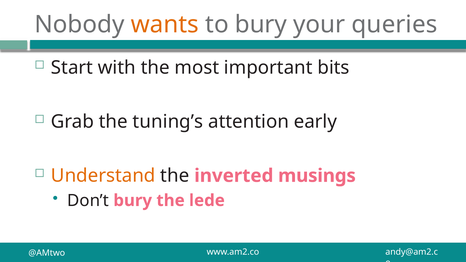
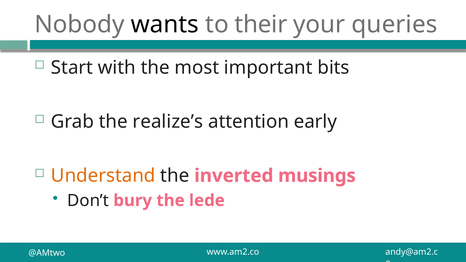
wants colour: orange -> black (165, 25)
to bury: bury -> their (261, 25)
tuning’s: tuning’s -> realize’s (168, 122)
